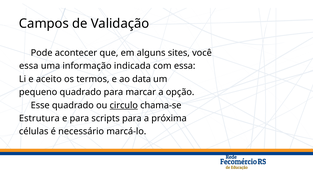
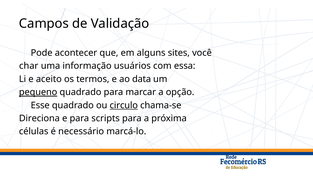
essa: essa -> char (29, 66)
indicada: indicada -> usuários (132, 66)
pequeno underline: none -> present (38, 92)
Estrutura: Estrutura -> Direciona (39, 118)
